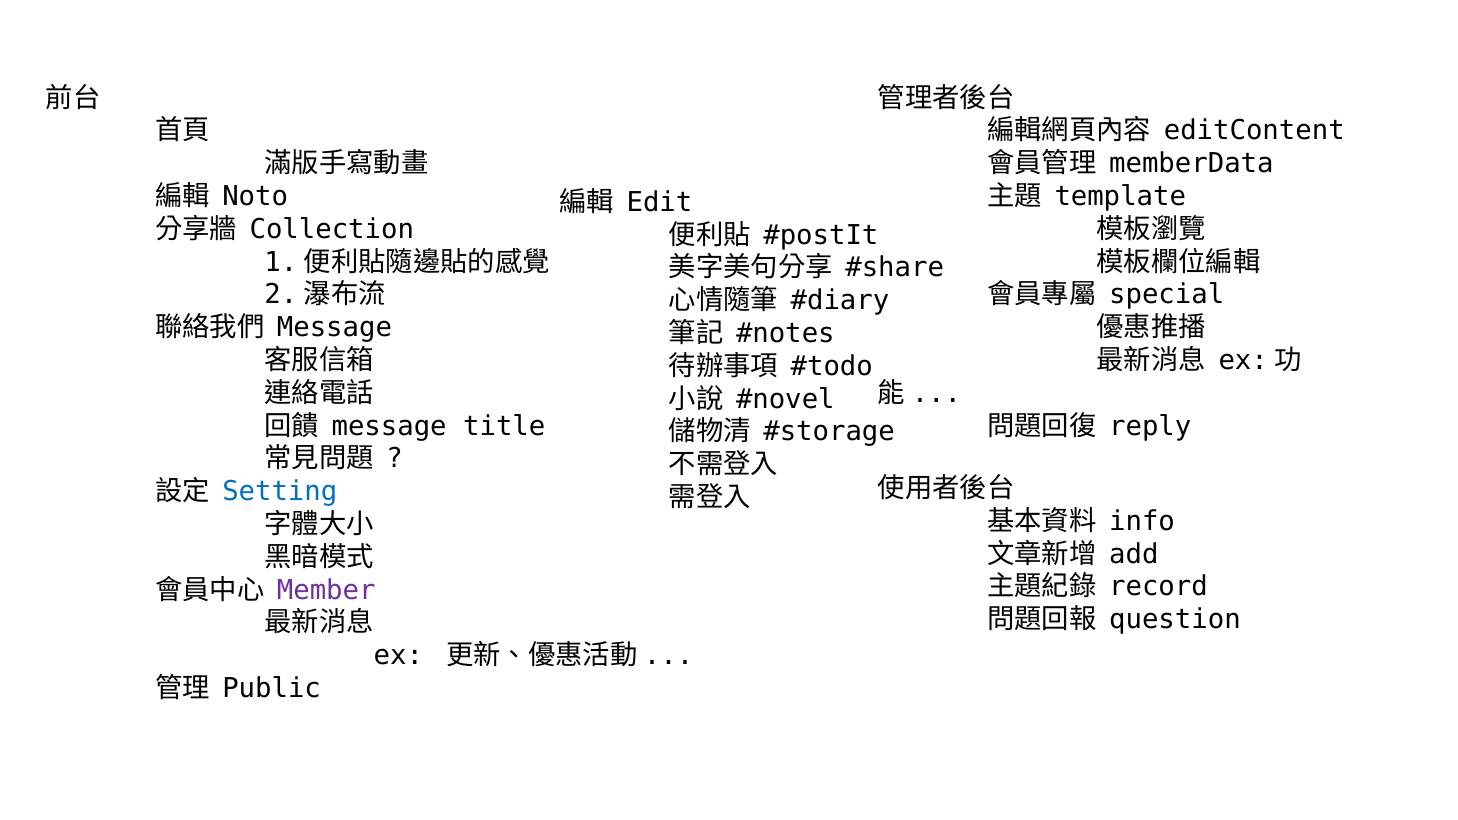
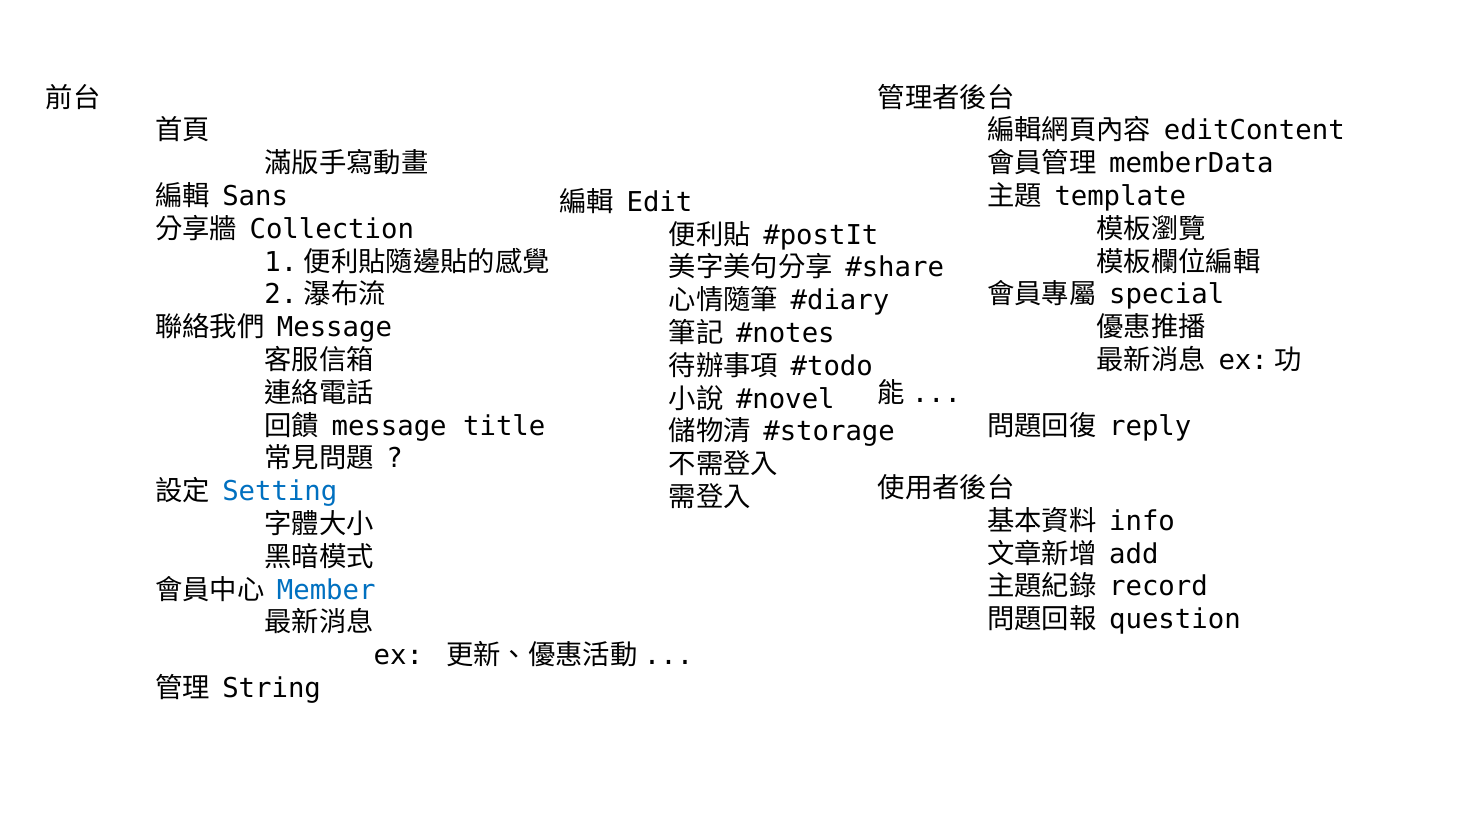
Noto: Noto -> Sans (255, 197)
Member colour: purple -> blue (326, 590)
Public: Public -> String (272, 689)
